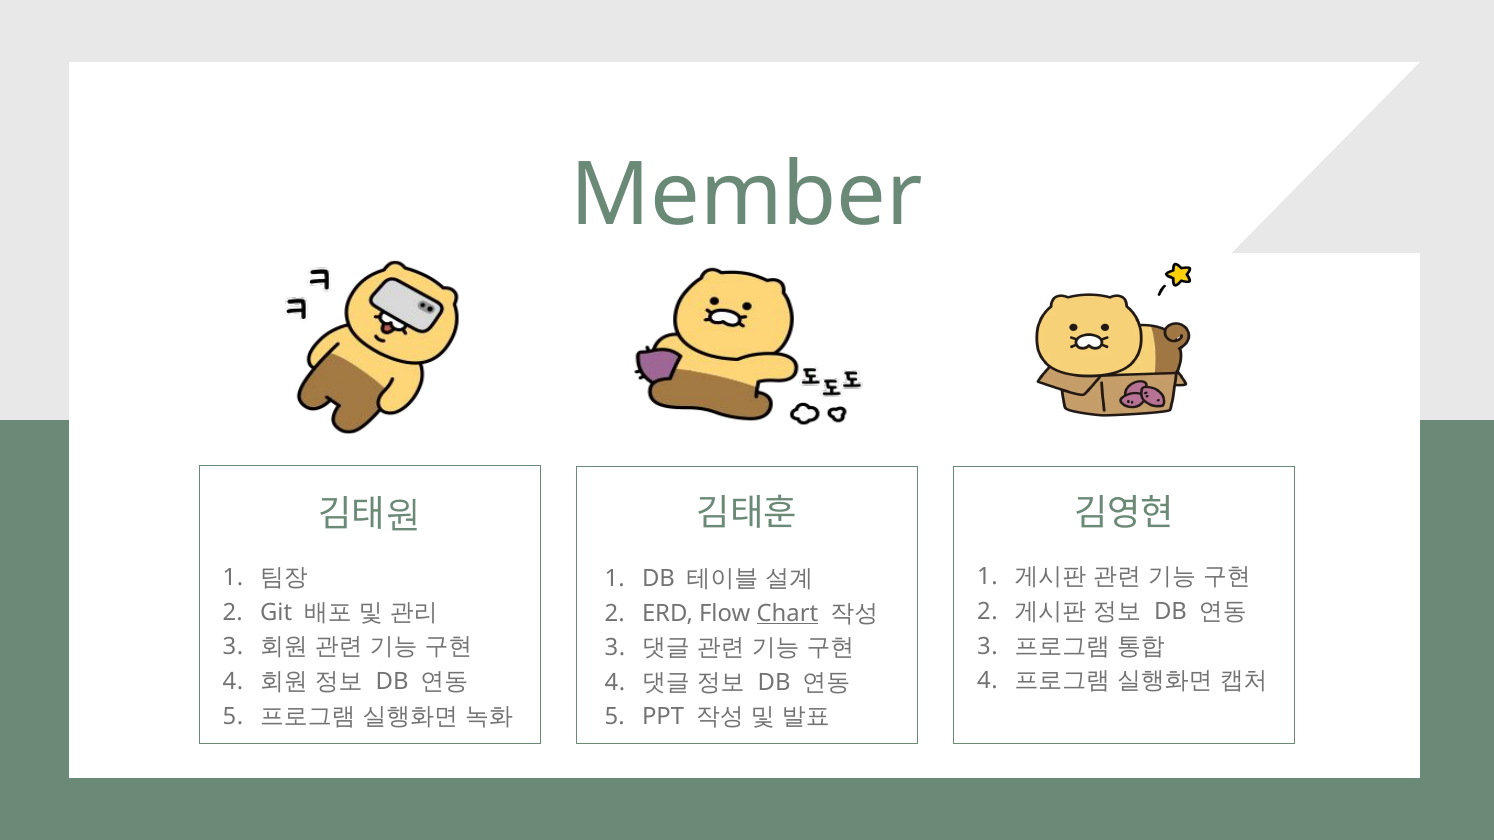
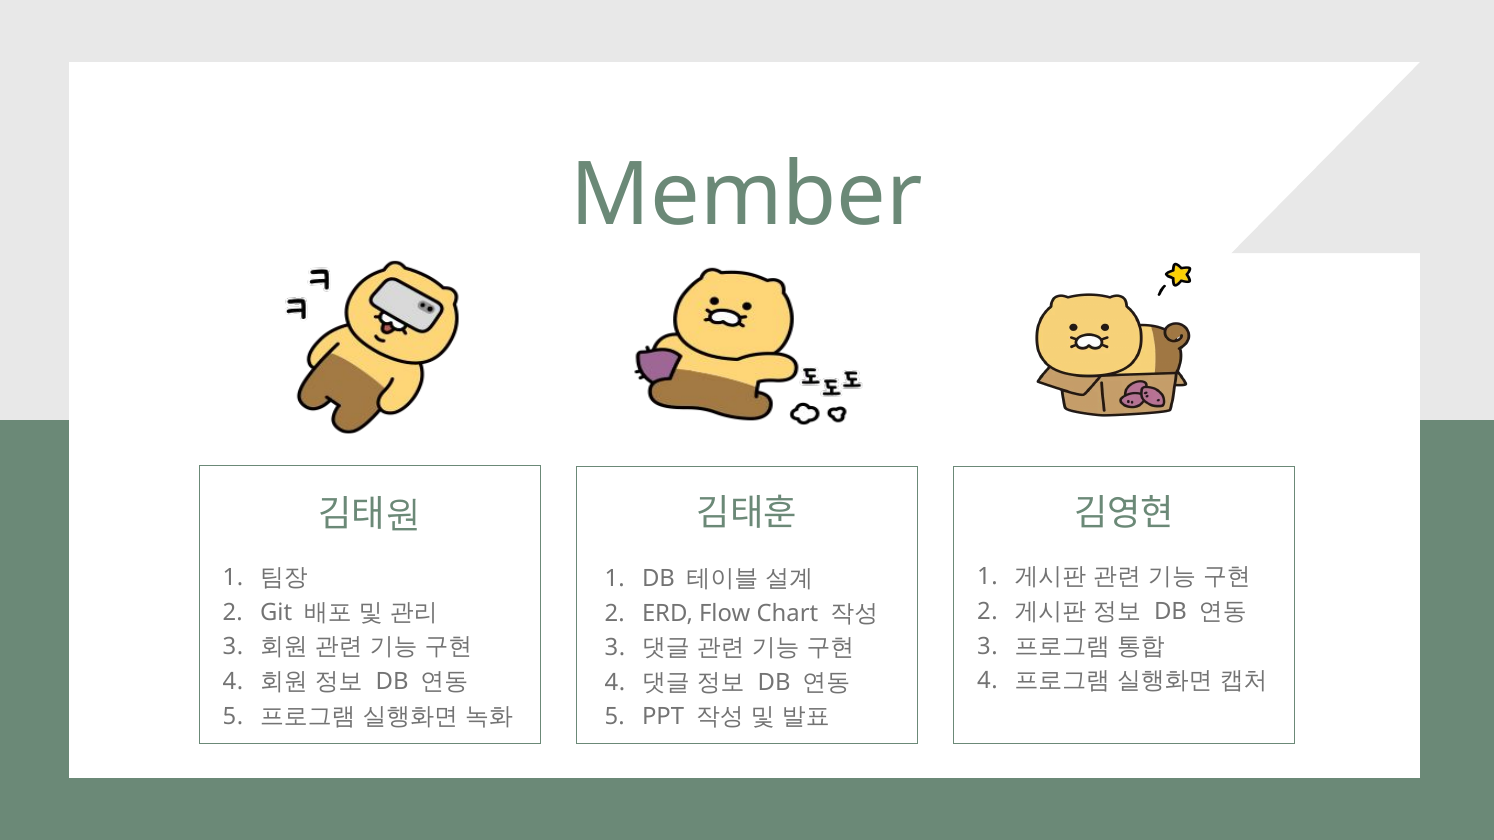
Chart underline: present -> none (787, 614)
